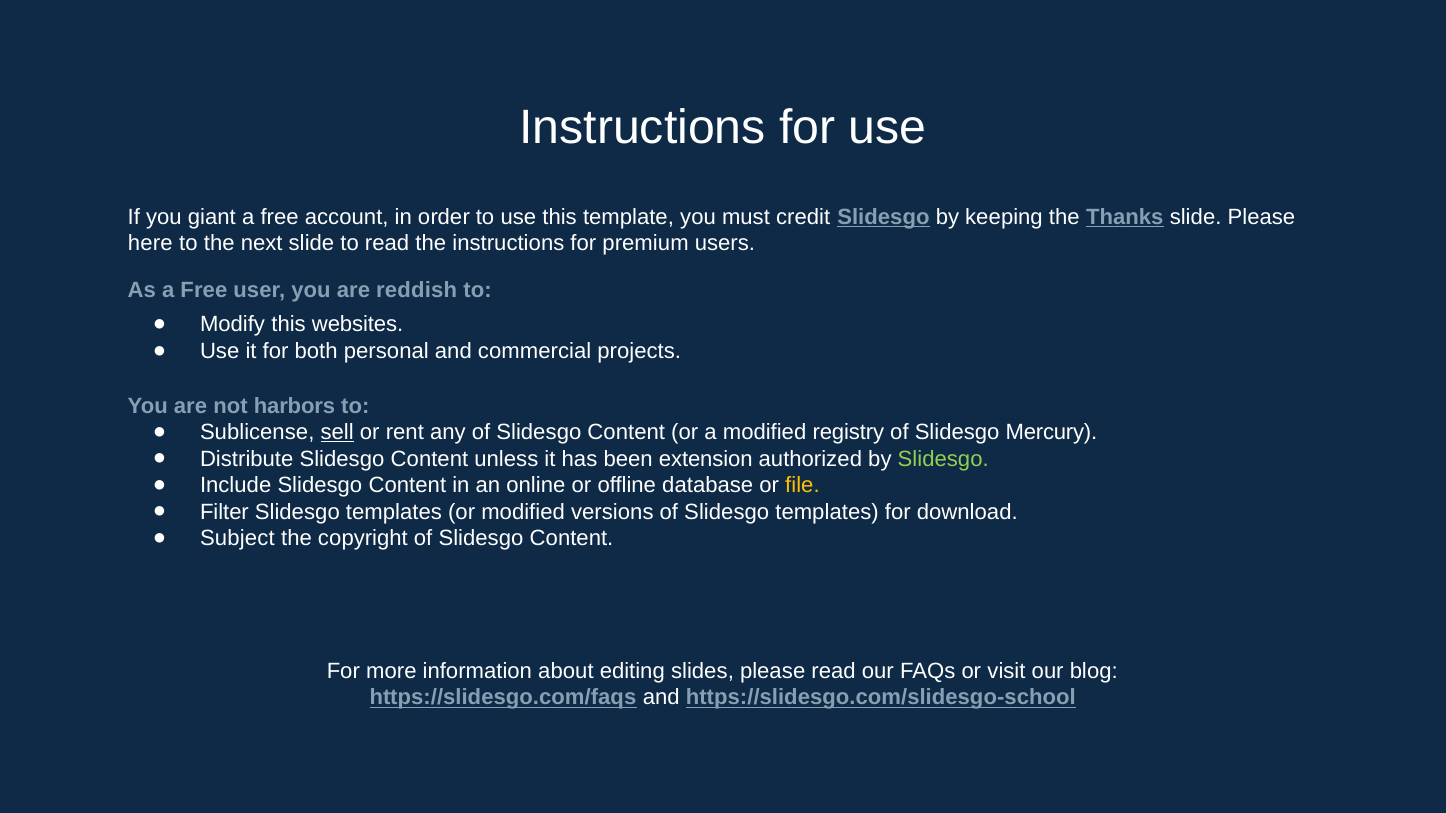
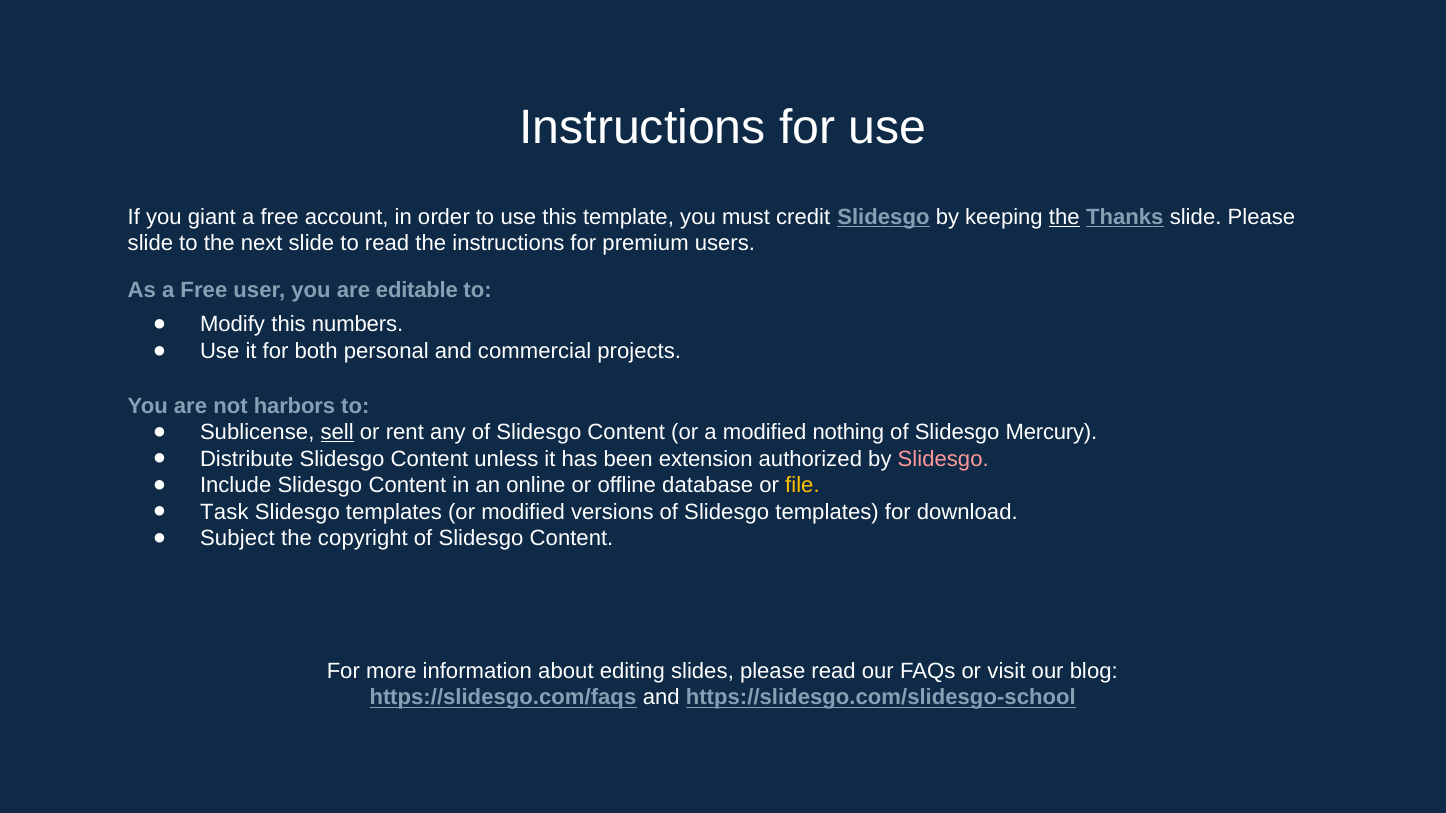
the underline: none -> present (1064, 217)
here: here -> slide (150, 244)
reddish: reddish -> editable (417, 290)
websites: websites -> numbers (358, 325)
registry: registry -> nothing (848, 432)
Slidesgo colour: light green -> pink (943, 459)
Filter: Filter -> Task (224, 512)
